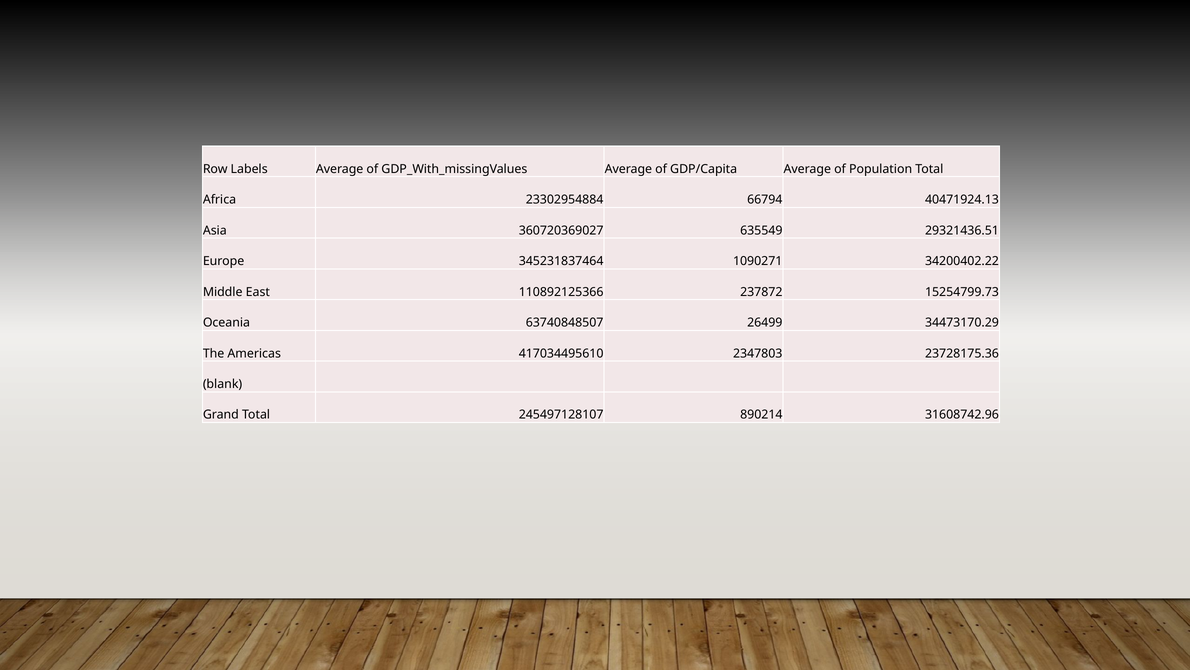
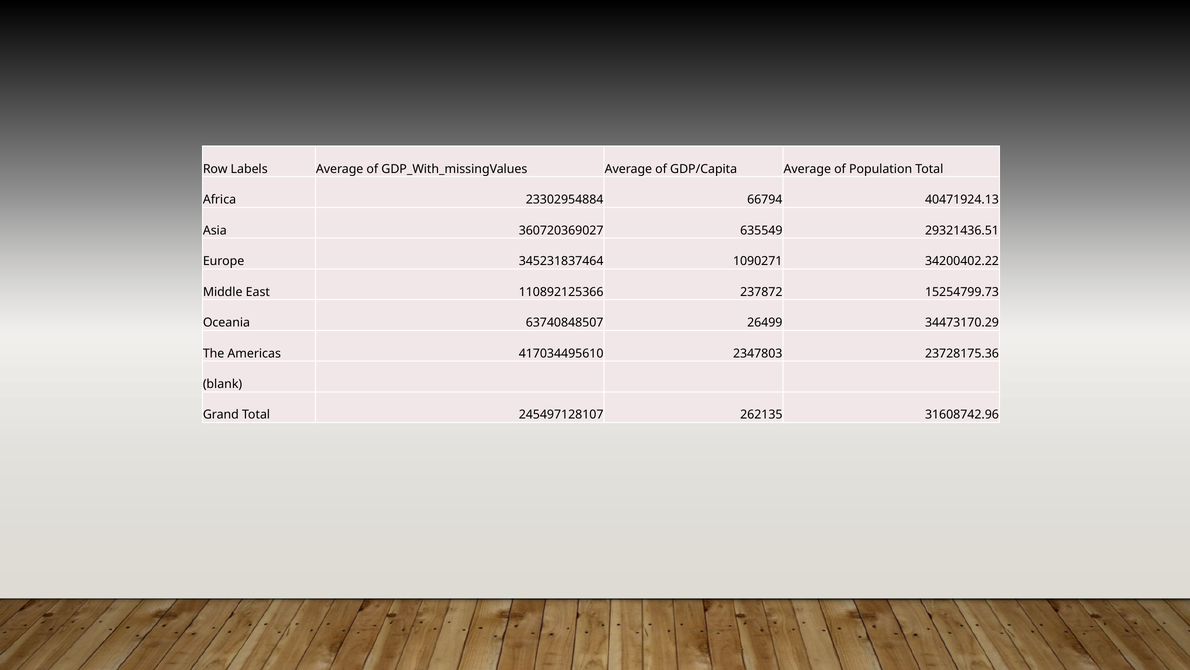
890214: 890214 -> 262135 (761, 414)
